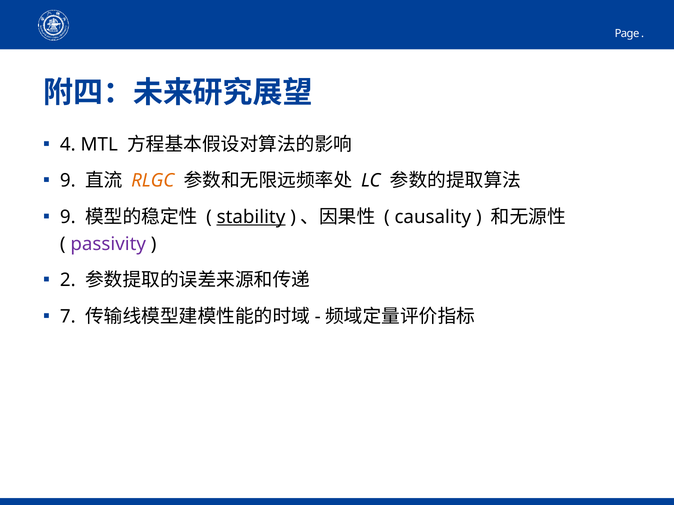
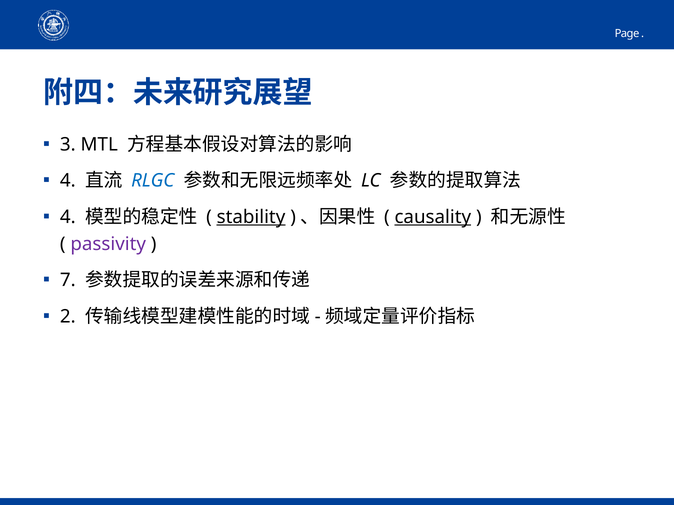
4: 4 -> 3 (68, 145)
9: 9 -> 4 (68, 181)
RLGC colour: orange -> blue (153, 181)
9: 9 -> 4 (68, 217)
causality underline: none -> present (433, 217)
2: 2 -> 7 (68, 281)
7: 7 -> 2 (68, 317)
